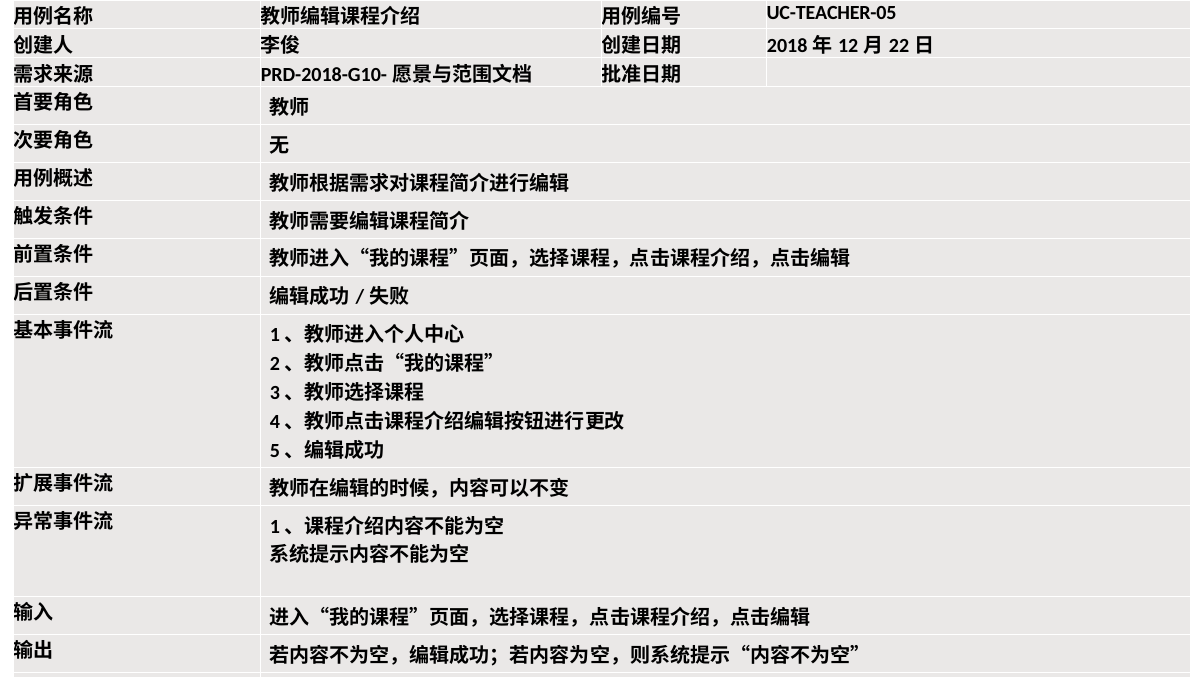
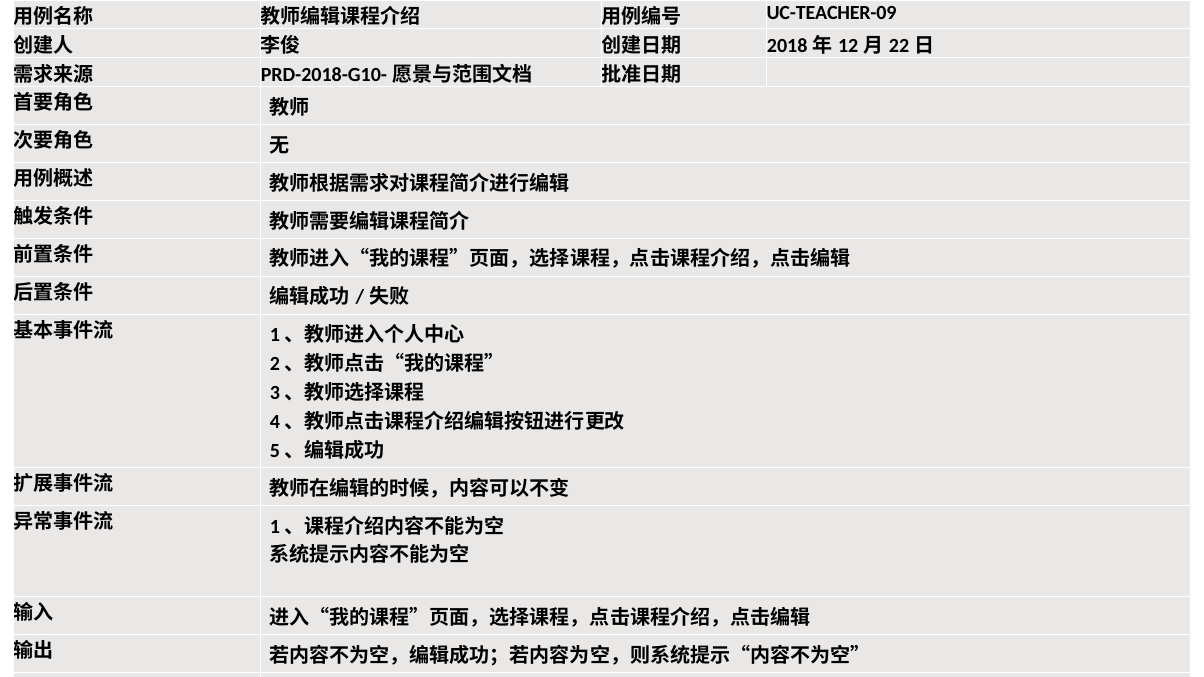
UC-TEACHER-05: UC-TEACHER-05 -> UC-TEACHER-09 (832, 13)
